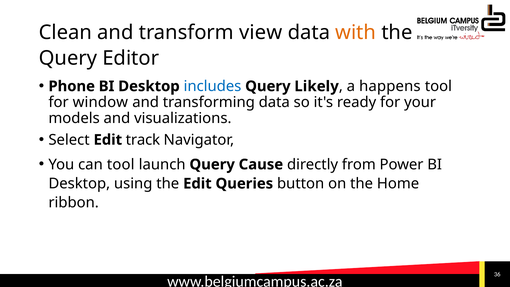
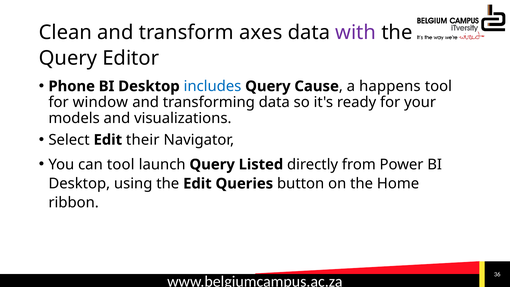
view: view -> axes (261, 32)
with colour: orange -> purple (356, 32)
Likely: Likely -> Cause (317, 86)
track: track -> their (143, 140)
Cause: Cause -> Listed (261, 164)
